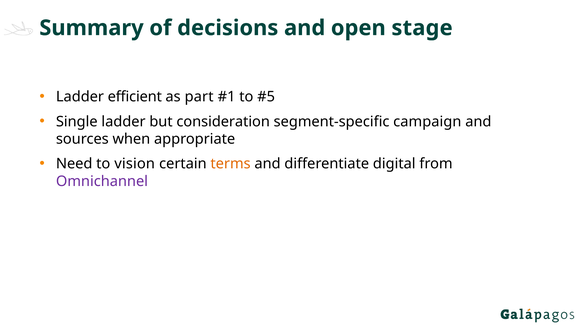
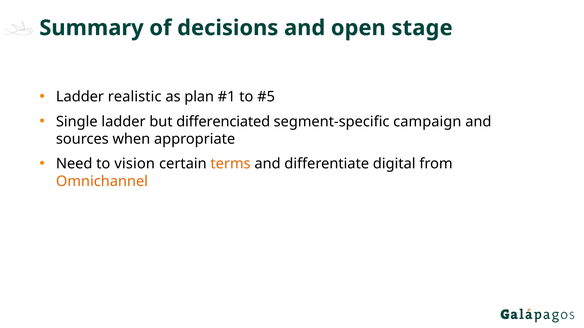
efficient: efficient -> realistic (135, 97)
part: part -> plan (199, 97)
consideration: consideration -> differenciated (223, 122)
Omnichannel colour: purple -> orange (102, 182)
